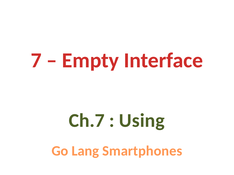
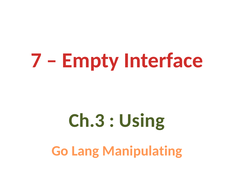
Ch.7: Ch.7 -> Ch.3 (87, 121)
Smartphones: Smartphones -> Manipulating (142, 151)
